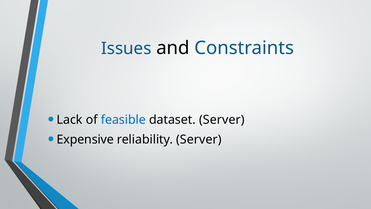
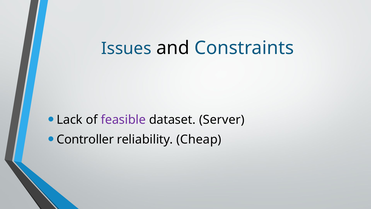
feasible colour: blue -> purple (123, 120)
Expensive: Expensive -> Controller (85, 139)
reliability Server: Server -> Cheap (199, 139)
